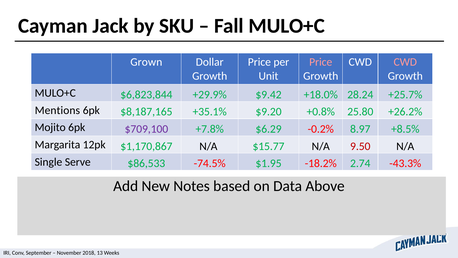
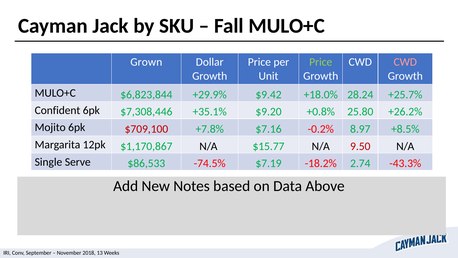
Price colour: pink -> light green (321, 62)
Mentions: Mentions -> Confident (57, 110)
$8,187,165: $8,187,165 -> $7,308,446 (146, 112)
$709,100 colour: purple -> red (146, 129)
$6.29: $6.29 -> $7.16 (269, 129)
$1.95: $1.95 -> $7.19 (269, 163)
